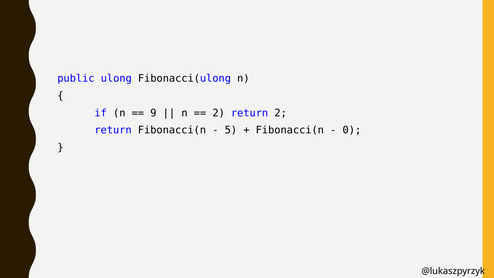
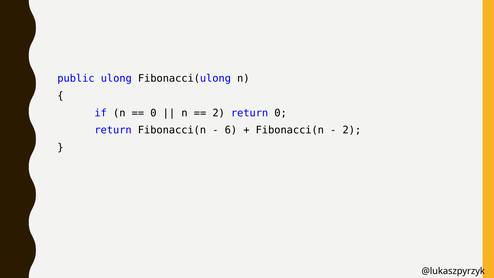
9: 9 -> 0 (153, 113)
return 2: 2 -> 0 (281, 113)
5: 5 -> 6 (231, 130)
0: 0 -> 2 (352, 130)
